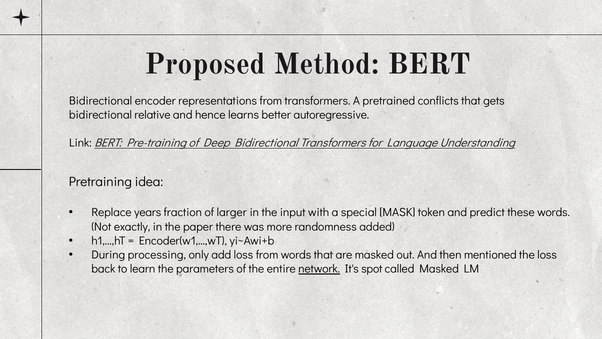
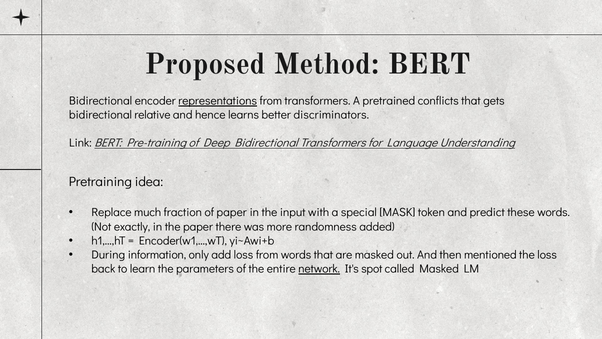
representations underline: none -> present (218, 101)
autoregressive: autoregressive -> discriminators (331, 115)
years: years -> much (148, 212)
of larger: larger -> paper (232, 212)
processing: processing -> information (157, 255)
